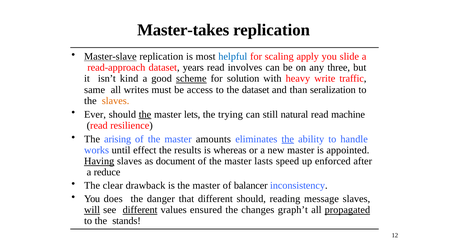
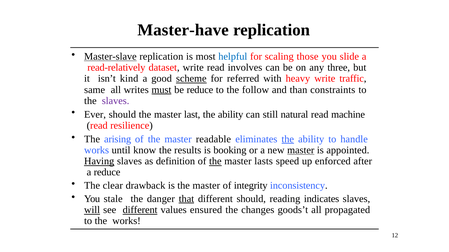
Master-takes: Master-takes -> Master-have (183, 30)
apply: apply -> those (308, 57)
read-approach: read-approach -> read-relatively (116, 68)
dataset years: years -> write (193, 68)
solution: solution -> referred (243, 79)
must underline: none -> present (161, 90)
be access: access -> reduce (200, 90)
the dataset: dataset -> follow (256, 90)
seralization: seralization -> constraints (333, 90)
slaves colour: orange -> purple (116, 101)
the underline: present -> none (145, 115)
lets: lets -> last (192, 115)
trying: trying -> ability (231, 115)
amounts: amounts -> readable (213, 139)
effect: effect -> know (145, 150)
whereas: whereas -> booking (230, 150)
master underline: none -> present (301, 150)
document: document -> definition (175, 162)
the underline: none -> present (215, 162)
balancer: balancer -> integrity (251, 186)
does: does -> stale (113, 199)
that underline: none -> present (186, 199)
message: message -> indicates (322, 199)
graph’t: graph’t -> goods’t (293, 210)
propagated underline: present -> none (347, 210)
the stands: stands -> works (127, 221)
